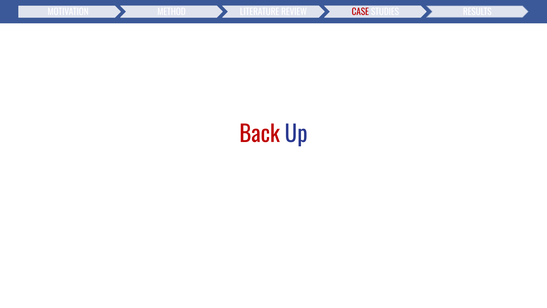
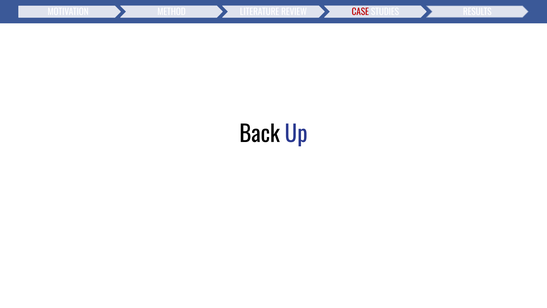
Back colour: red -> black (260, 135)
